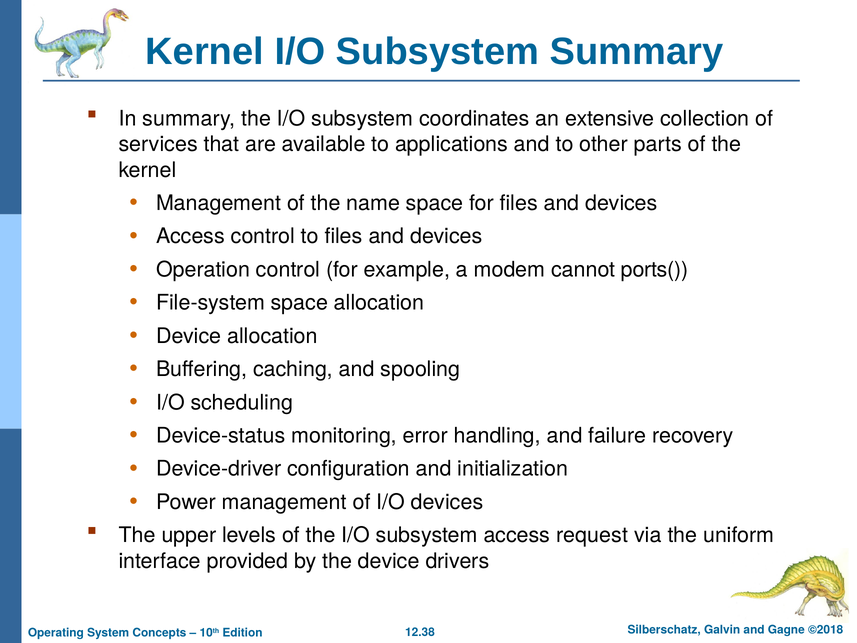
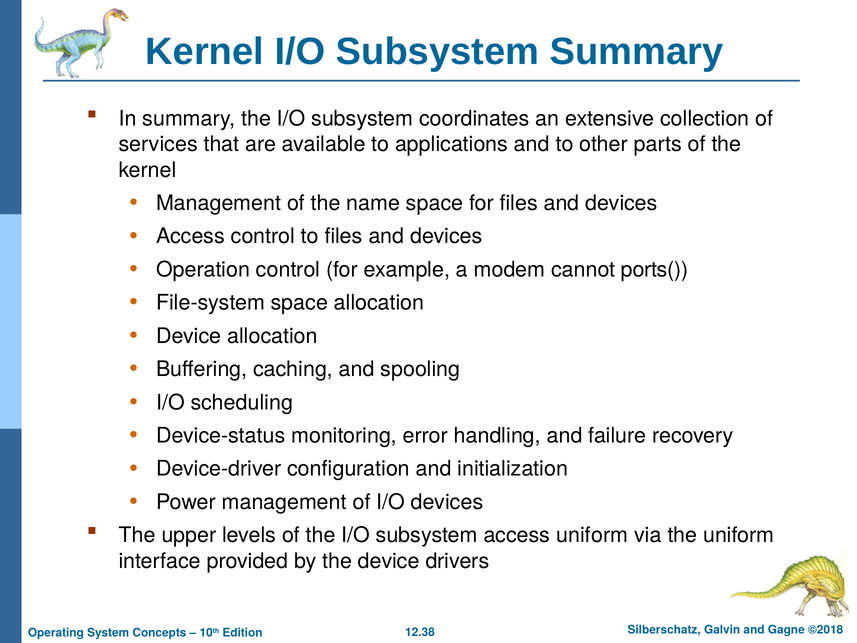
access request: request -> uniform (592, 535)
